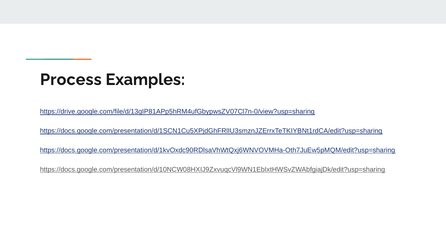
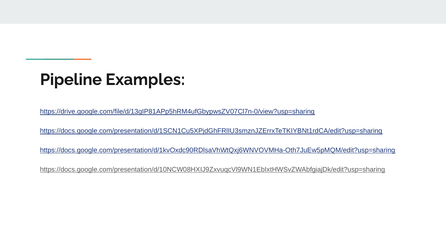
Process: Process -> Pipeline (71, 80)
